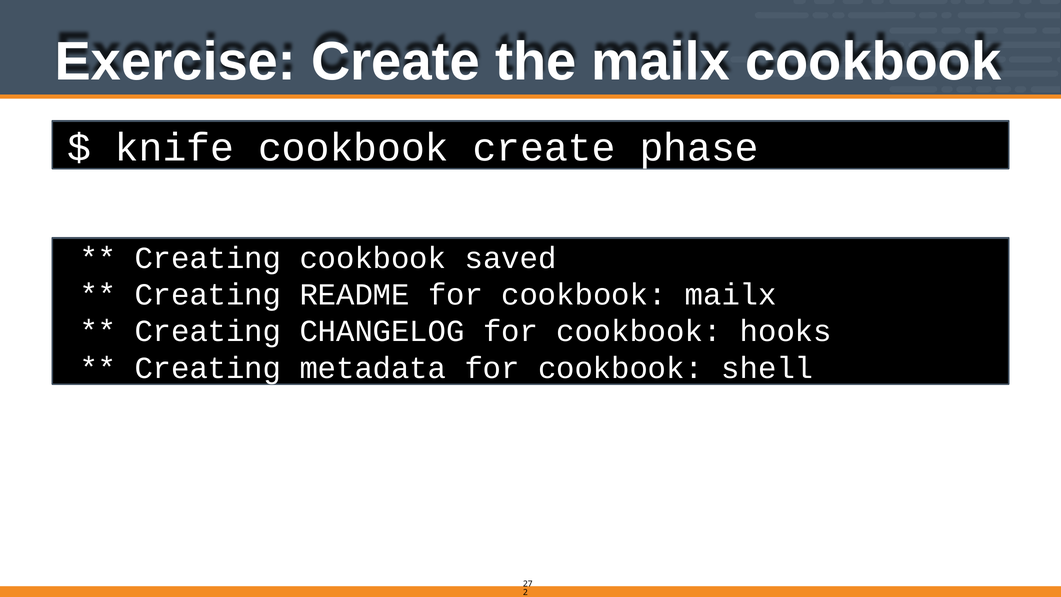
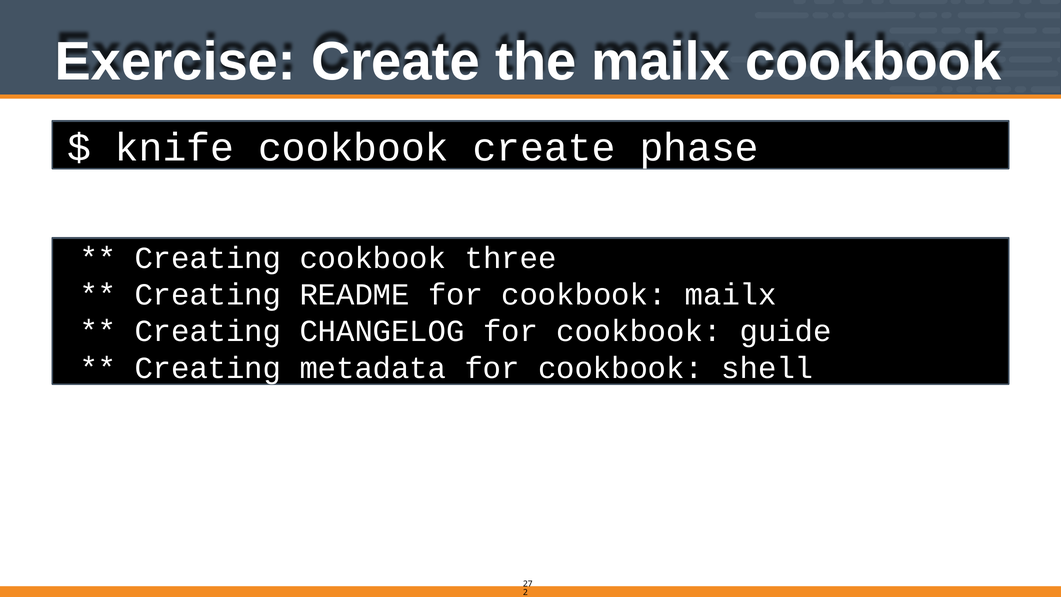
saved: saved -> three (511, 258)
hooks: hooks -> guide (786, 331)
